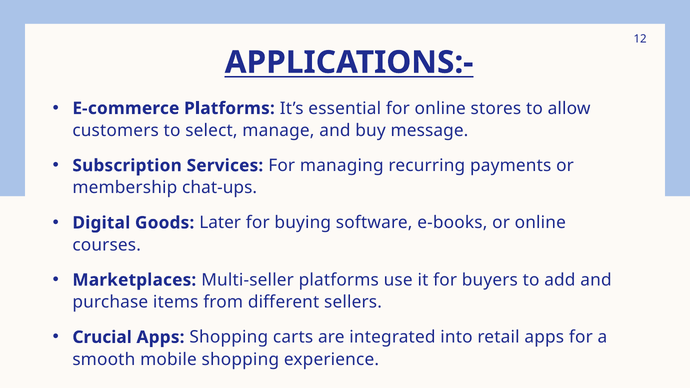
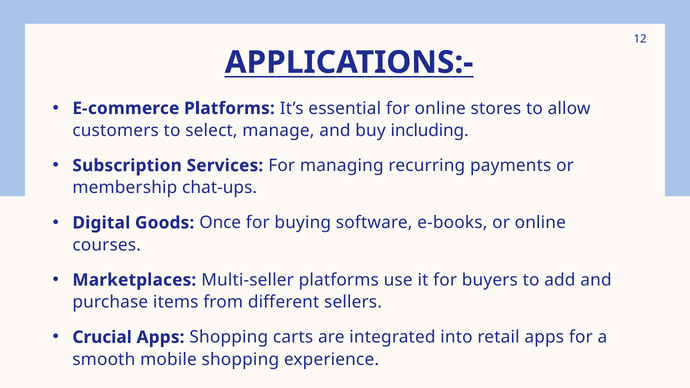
message: message -> including (430, 131)
Later: Later -> Once (220, 223)
